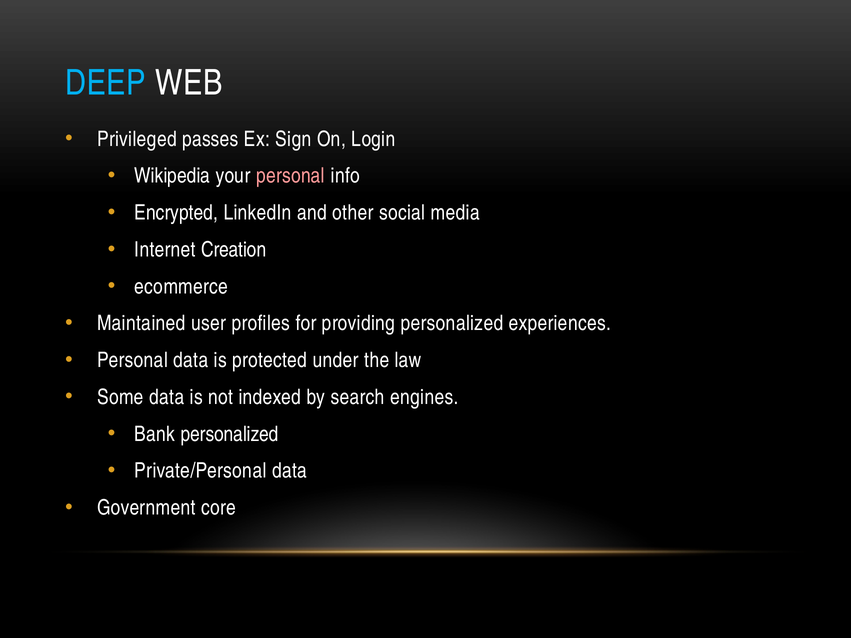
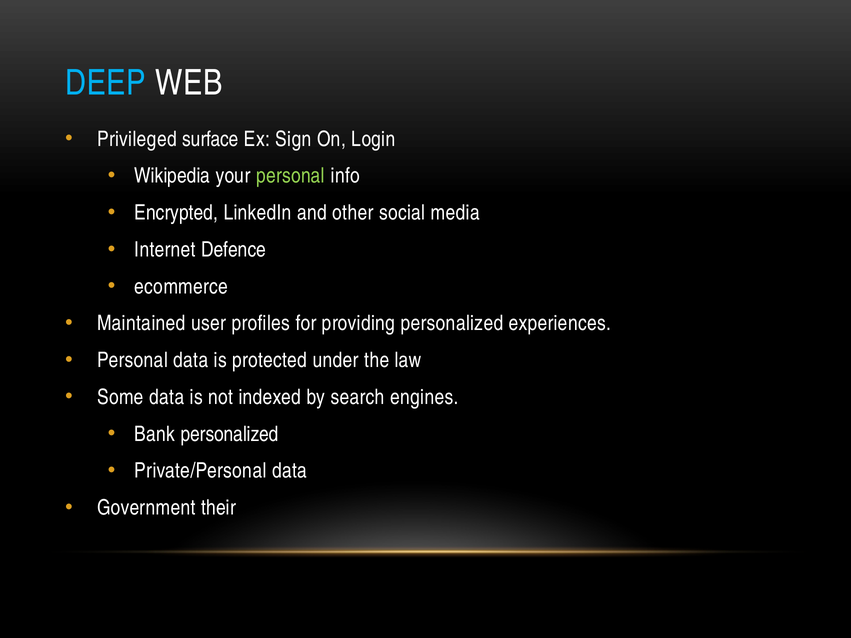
passes: passes -> surface (211, 139)
personal colour: pink -> light green (291, 176)
Creation: Creation -> Defence (234, 250)
core: core -> their (218, 508)
